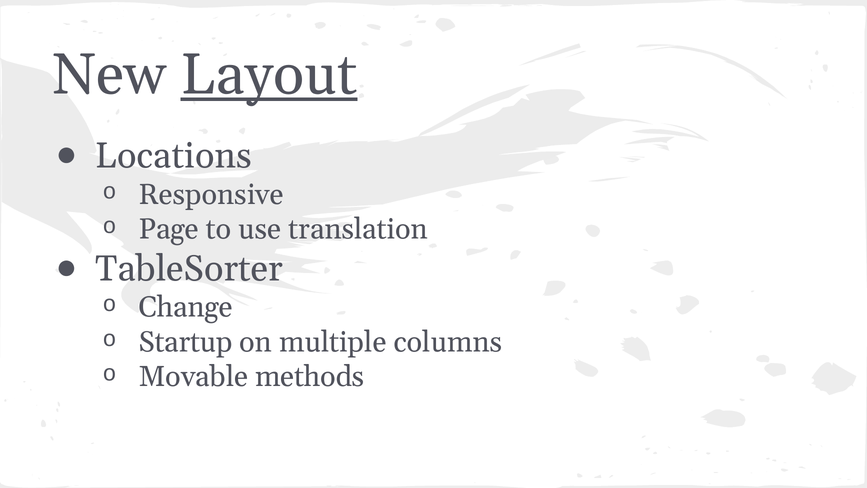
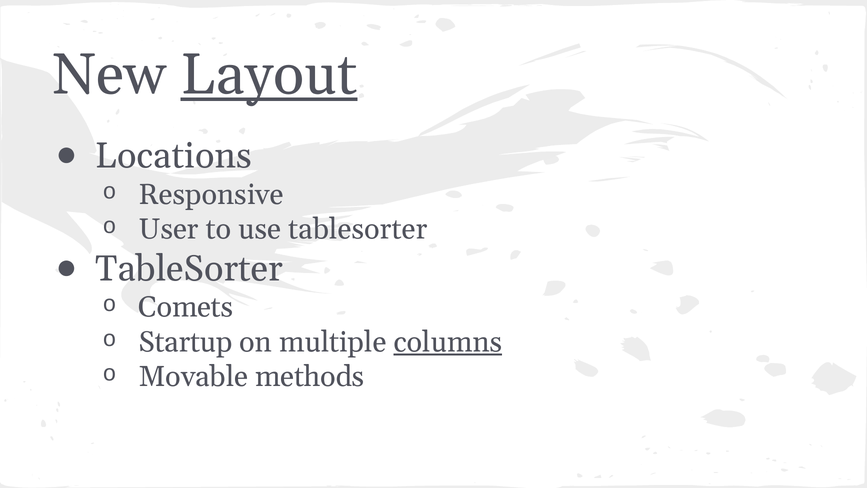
Page: Page -> User (169, 229)
use translation: translation -> tablesorter (358, 229)
Change: Change -> Comets (186, 307)
columns underline: none -> present (448, 342)
